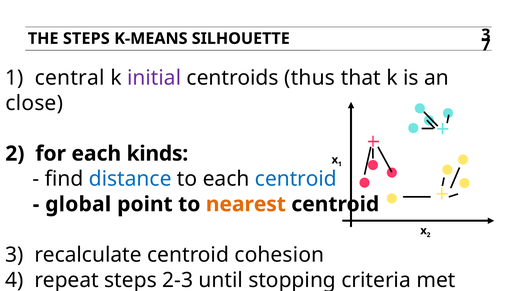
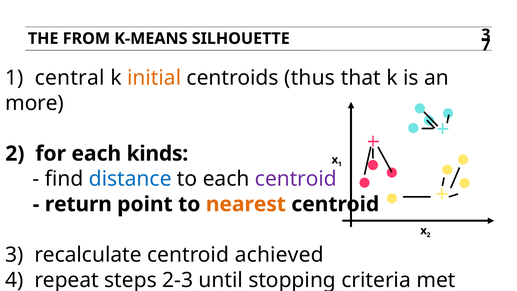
THE STEPS: STEPS -> FROM (86, 38)
initial colour: purple -> orange (154, 78)
close: close -> more (34, 103)
centroid colour: blue -> purple (296, 179)
global: global -> return (78, 204)
cohesion: cohesion -> achieved (279, 254)
